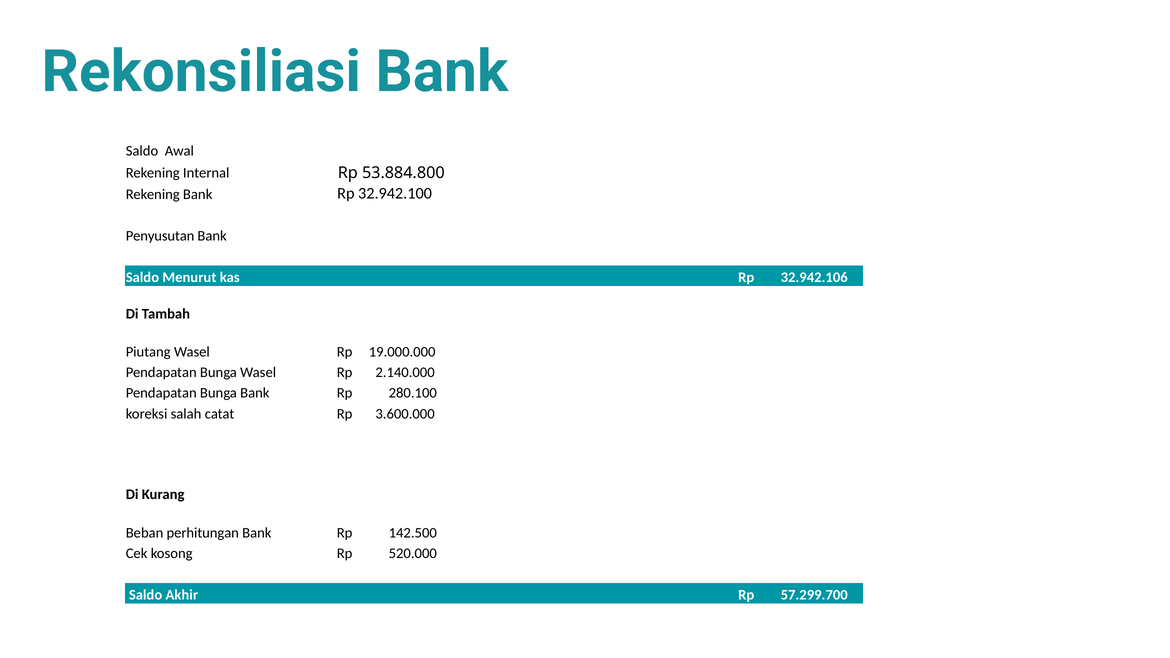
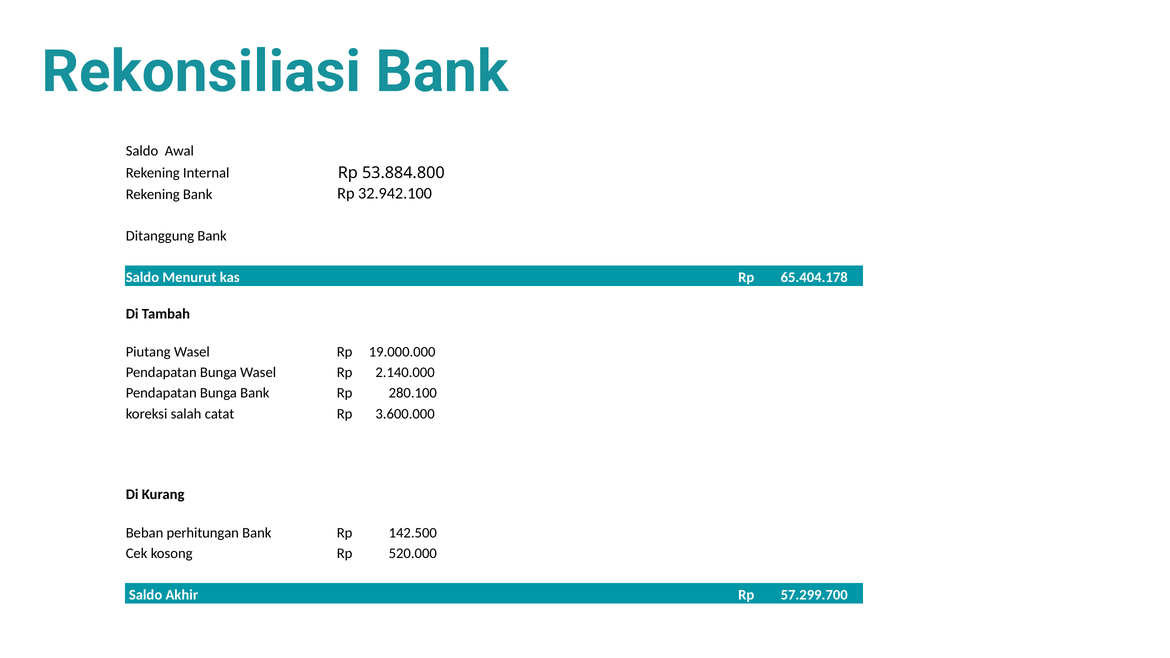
Penyusutan: Penyusutan -> Ditanggung (160, 236)
32.942.106: 32.942.106 -> 65.404.178 (814, 277)
